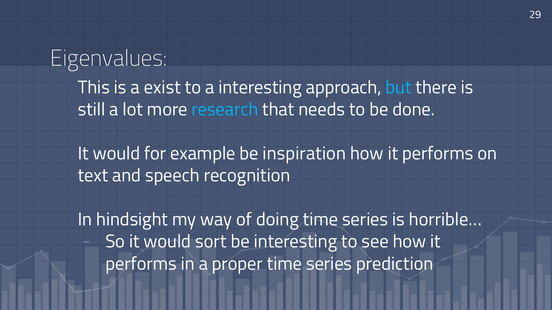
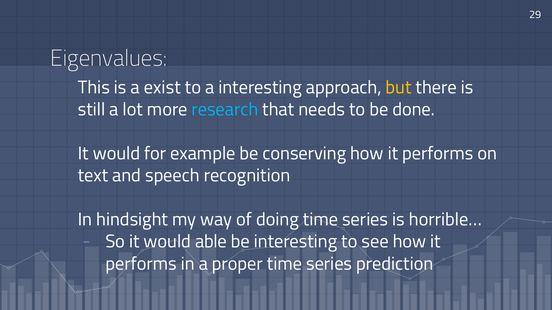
but colour: light blue -> yellow (399, 87)
inspiration: inspiration -> conserving (304, 154)
sort: sort -> able (211, 242)
